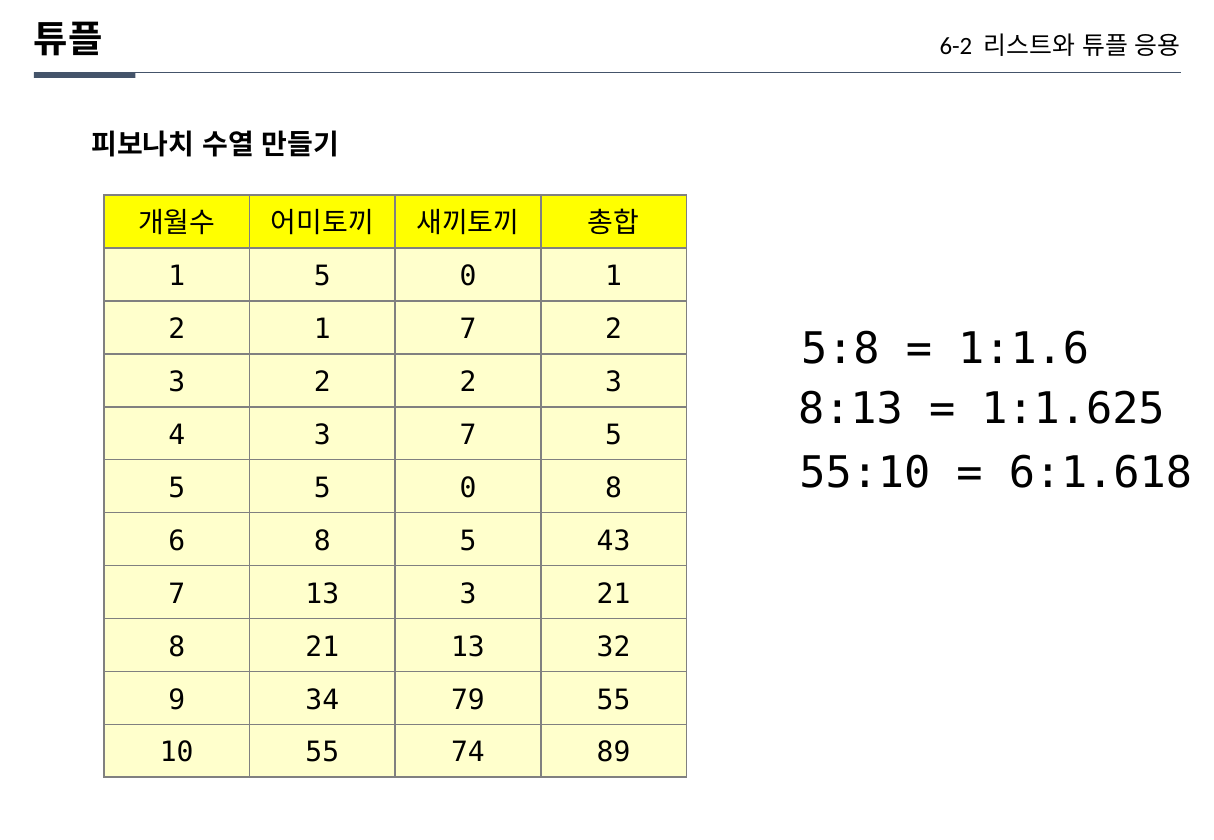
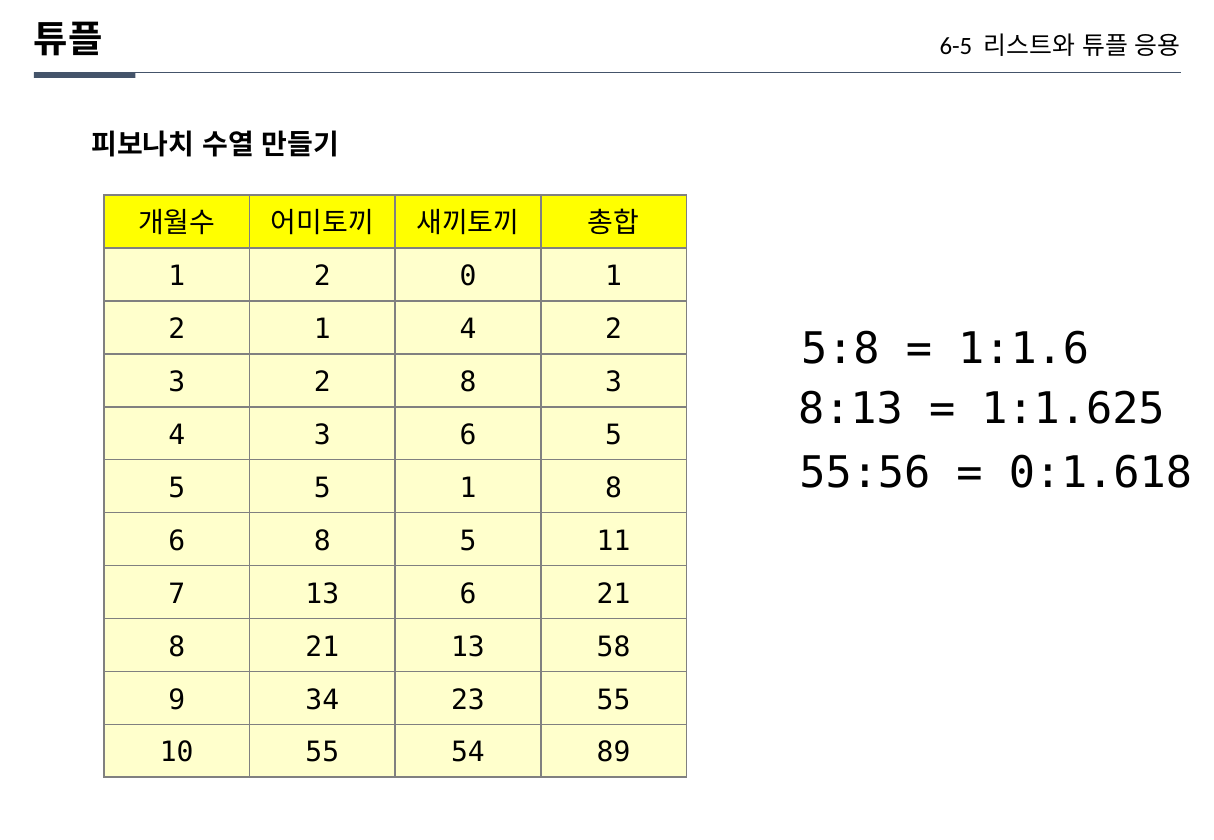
6-2: 6-2 -> 6-5 (956, 46)
5: 5 -> 2 (322, 277)
1 7: 7 -> 4 (468, 329)
2 2: 2 -> 8 (468, 382)
3 7: 7 -> 6 (468, 435)
55:10: 55:10 -> 55:56 (865, 474)
6:1.618: 6:1.618 -> 0:1.618 (1100, 474)
5 5 0: 0 -> 1 (468, 488)
43: 43 -> 11 (614, 541)
13 3: 3 -> 6 (468, 594)
32: 32 -> 58 (614, 647)
79: 79 -> 23 (468, 700)
74: 74 -> 54 (468, 753)
